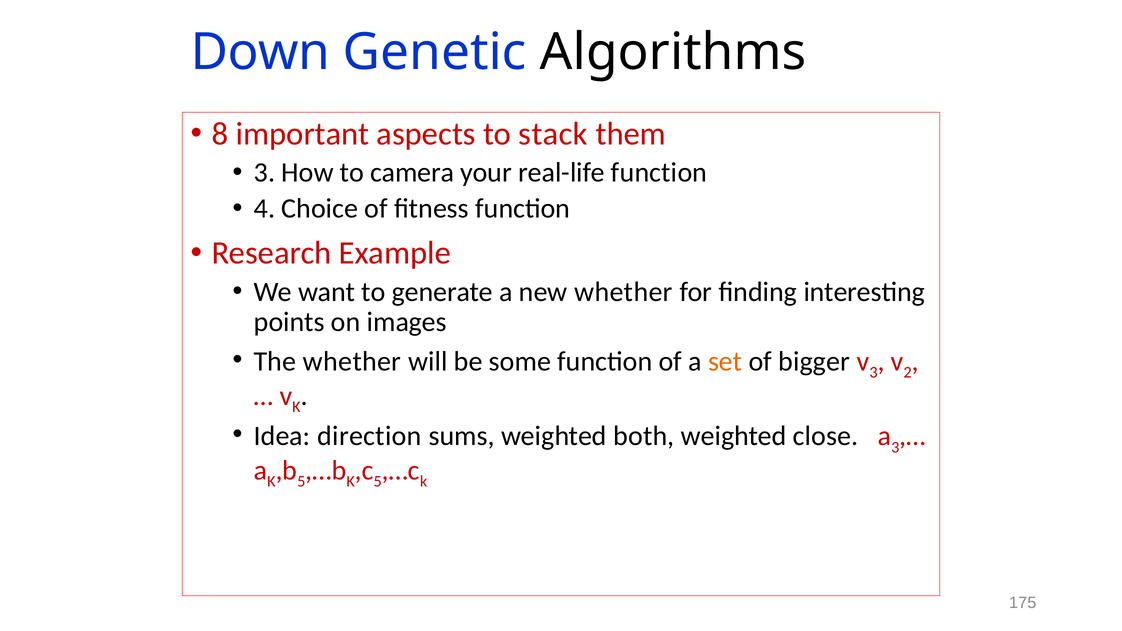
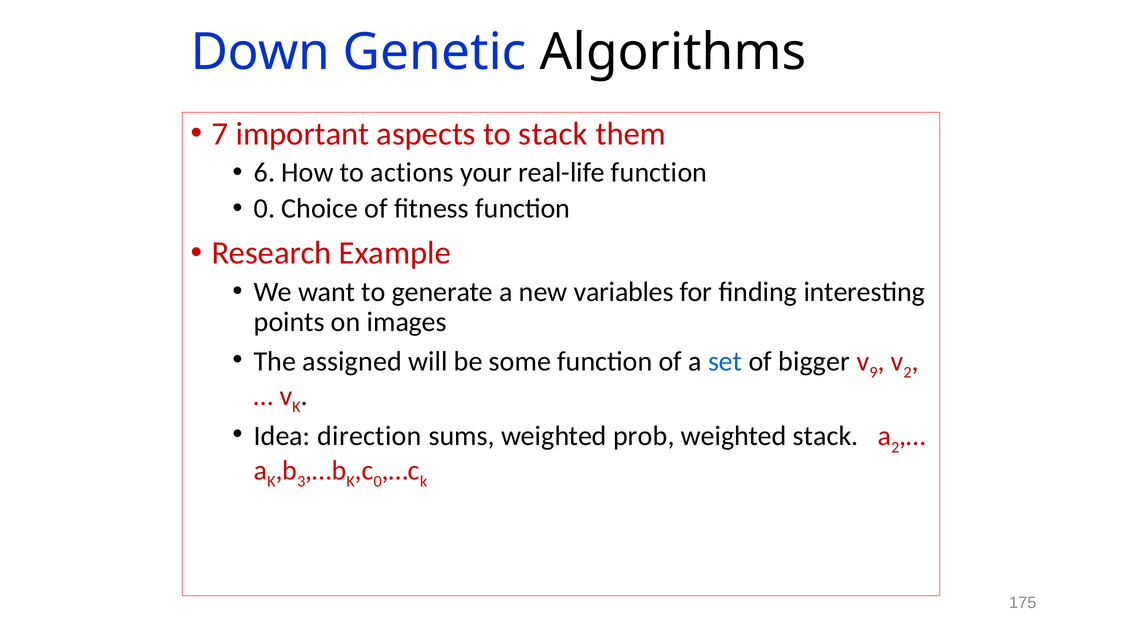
8: 8 -> 7 (220, 134)
3: 3 -> 6 (264, 173)
camera: camera -> actions (412, 173)
4: 4 -> 0 (264, 209)
new whether: whether -> variables (624, 292)
The whether: whether -> assigned (352, 362)
set colour: orange -> blue (725, 362)
3: 3 -> 9 (873, 372)
both: both -> prob (644, 436)
weighted close: close -> stack (826, 436)
a 3: 3 -> 2 (895, 447)
5: 5 -> 3 (301, 482)
5: 5 -> 0 (378, 482)
